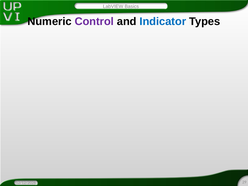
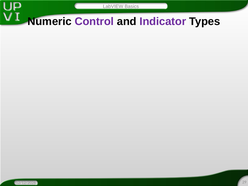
Indicator colour: blue -> purple (163, 21)
